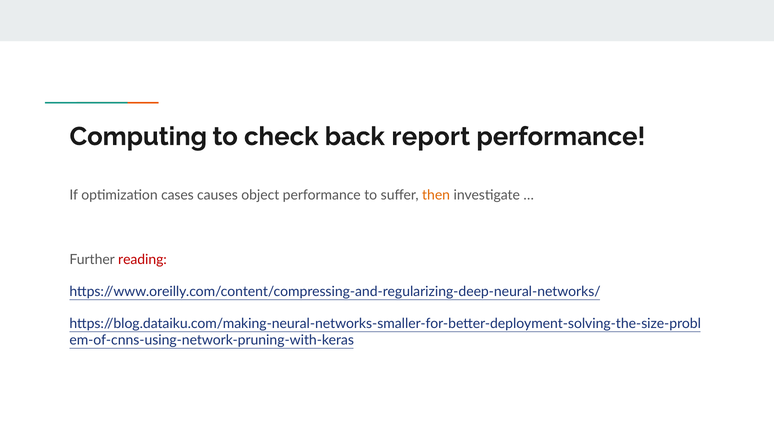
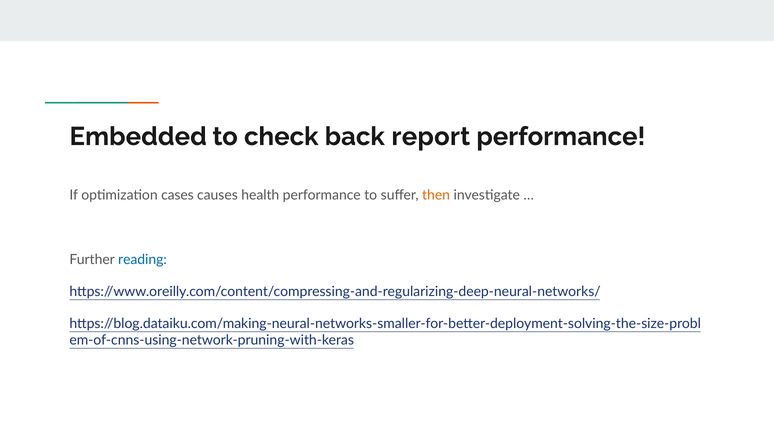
Computing: Computing -> Embedded (138, 137)
object: object -> health (260, 196)
reading colour: red -> blue (142, 260)
